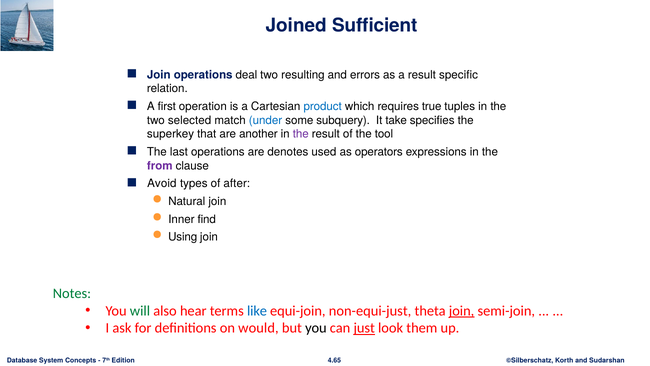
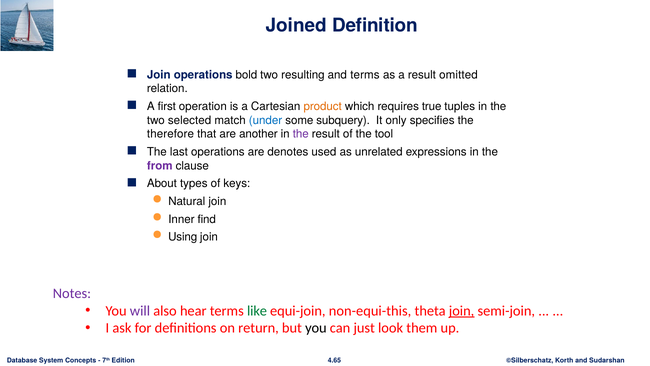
Sufficient: Sufficient -> Definition (375, 25)
deal: deal -> bold (246, 75)
and errors: errors -> terms (365, 75)
specific: specific -> omitted (458, 75)
product colour: blue -> orange (323, 106)
take: take -> only (396, 120)
superkey: superkey -> therefore (170, 134)
operators: operators -> unrelated (379, 152)
Avoid: Avoid -> About (162, 183)
after: after -> keys (237, 183)
Notes colour: green -> purple (72, 293)
will colour: green -> purple (140, 311)
like colour: blue -> green (257, 311)
non-equi-just: non-equi-just -> non-equi-this (370, 311)
would: would -> return (259, 328)
just underline: present -> none (364, 328)
